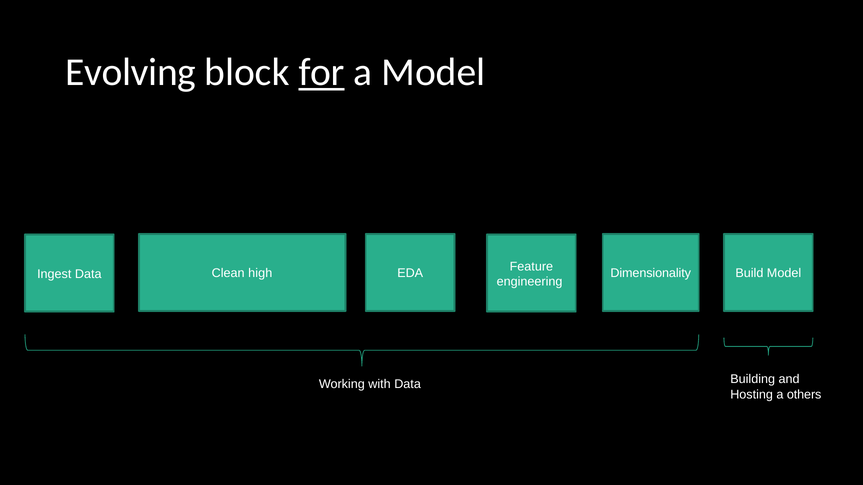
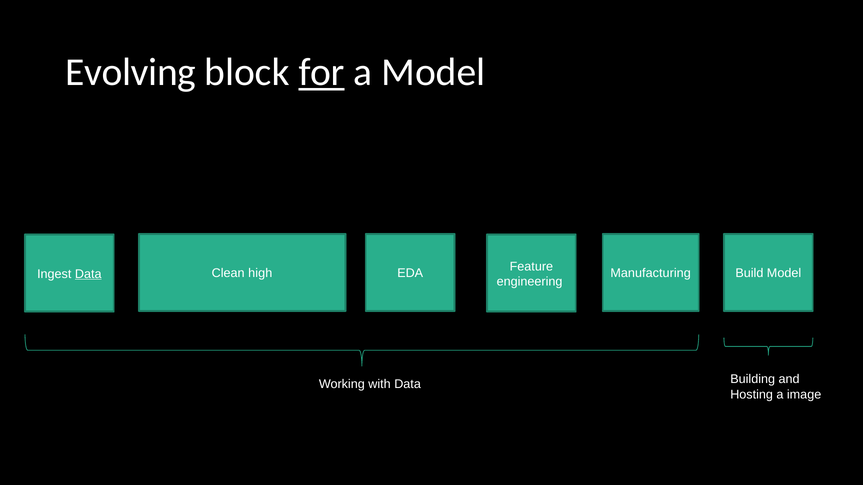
Dimensionality: Dimensionality -> Manufacturing (651, 274)
Data underline: none -> present (88, 274)
others: others -> image (804, 395)
